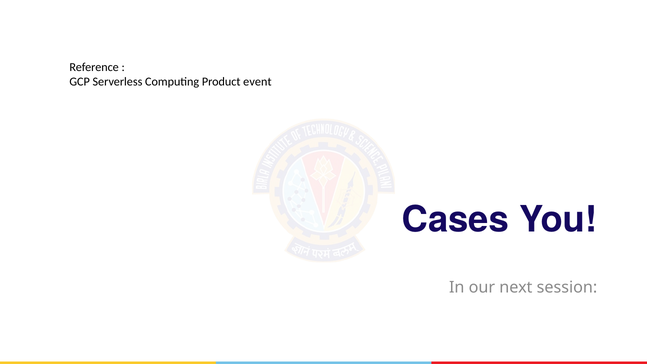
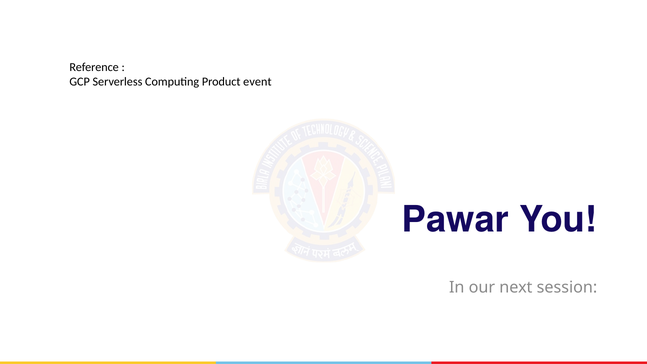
Cases: Cases -> Pawar (455, 220)
